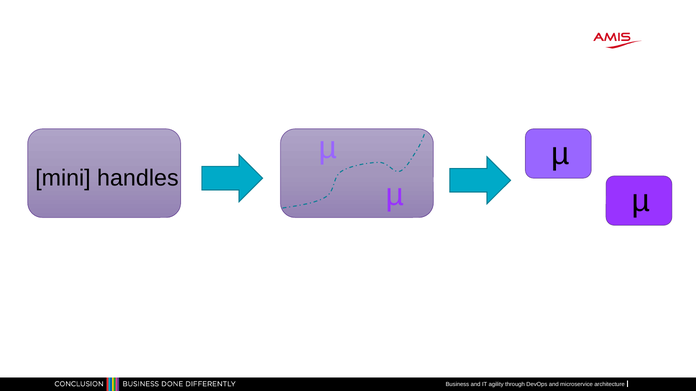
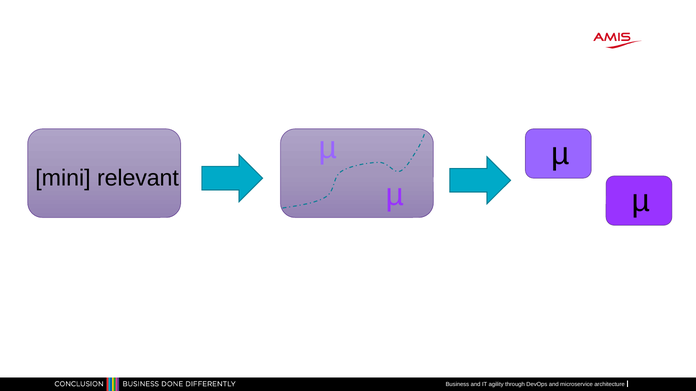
handles: handles -> relevant (138, 178)
